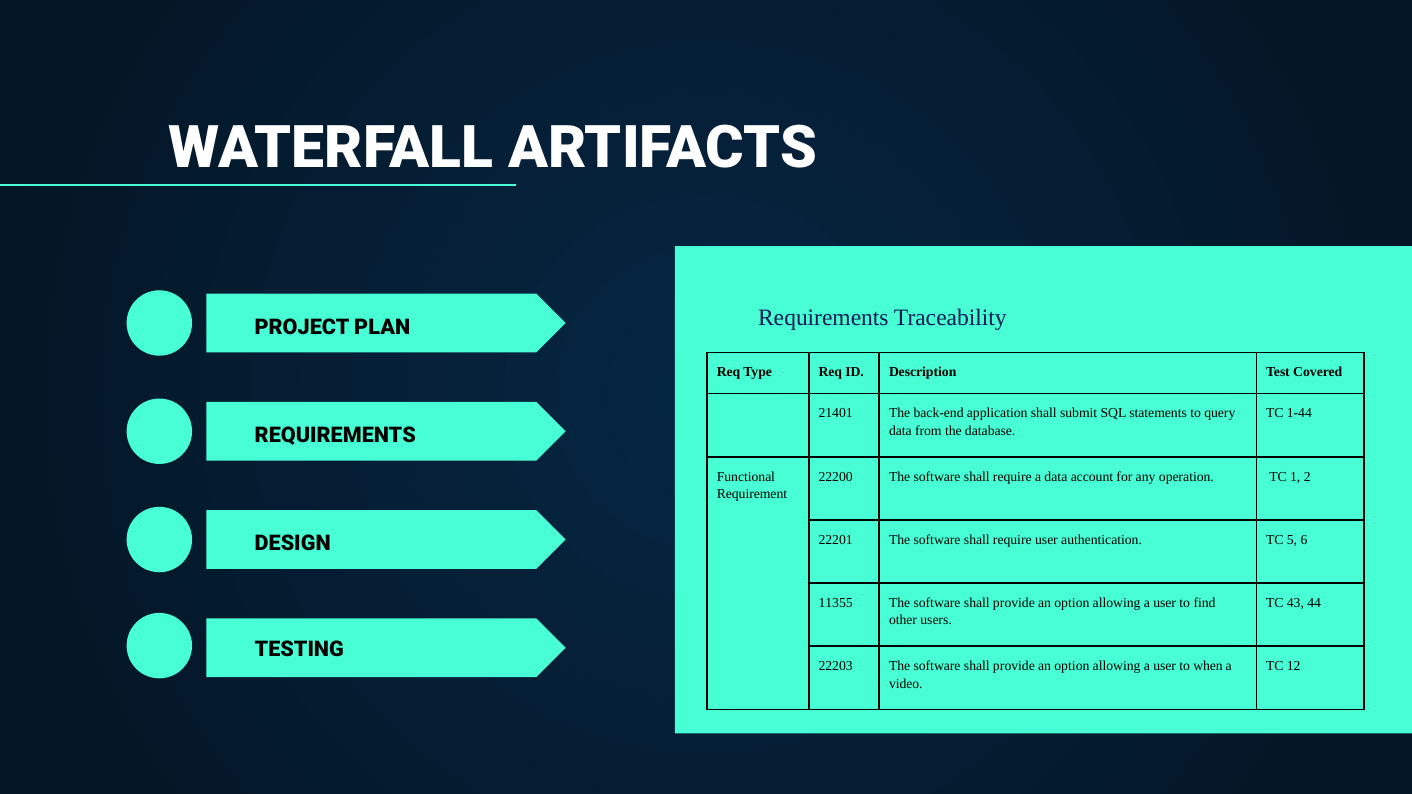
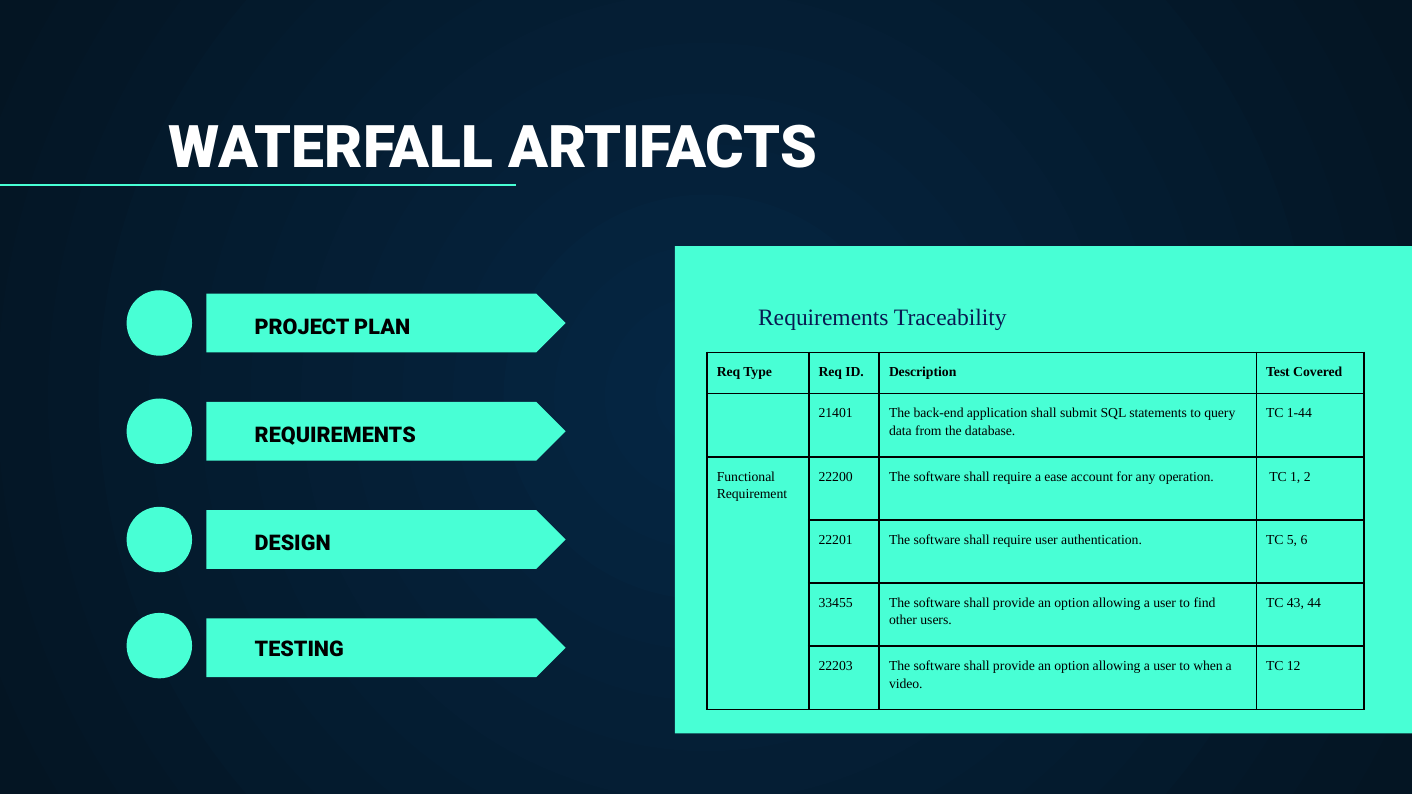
a data: data -> ease (1056, 477)
11355: 11355 -> 33455 (836, 603)
